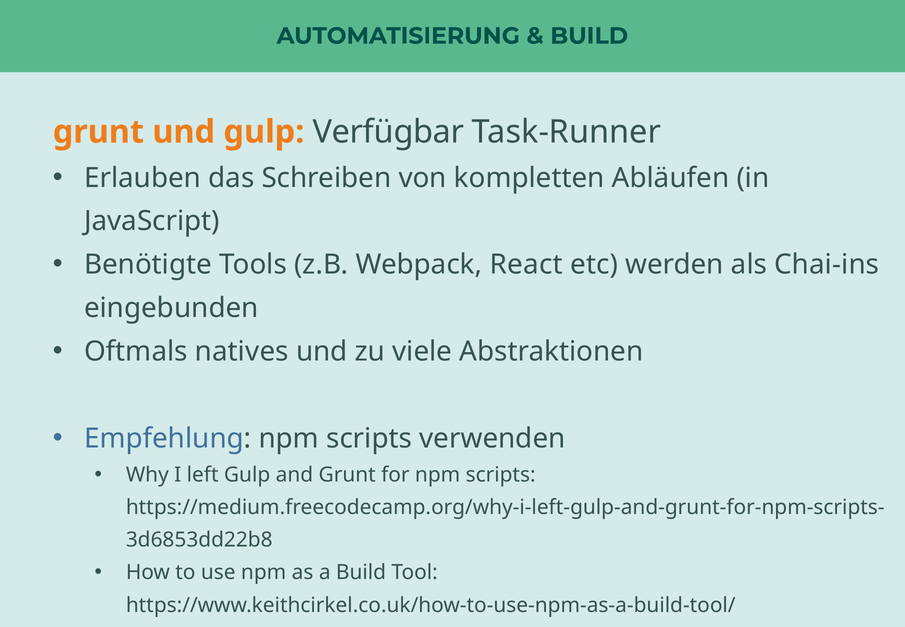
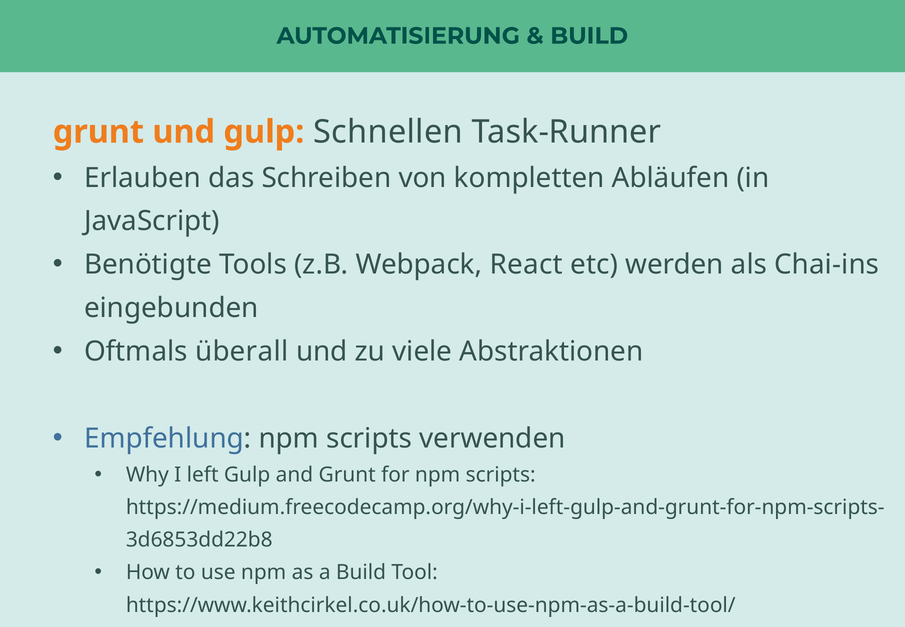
Verfügbar: Verfügbar -> Schnellen (388, 132)
natives: natives -> überall (242, 351)
